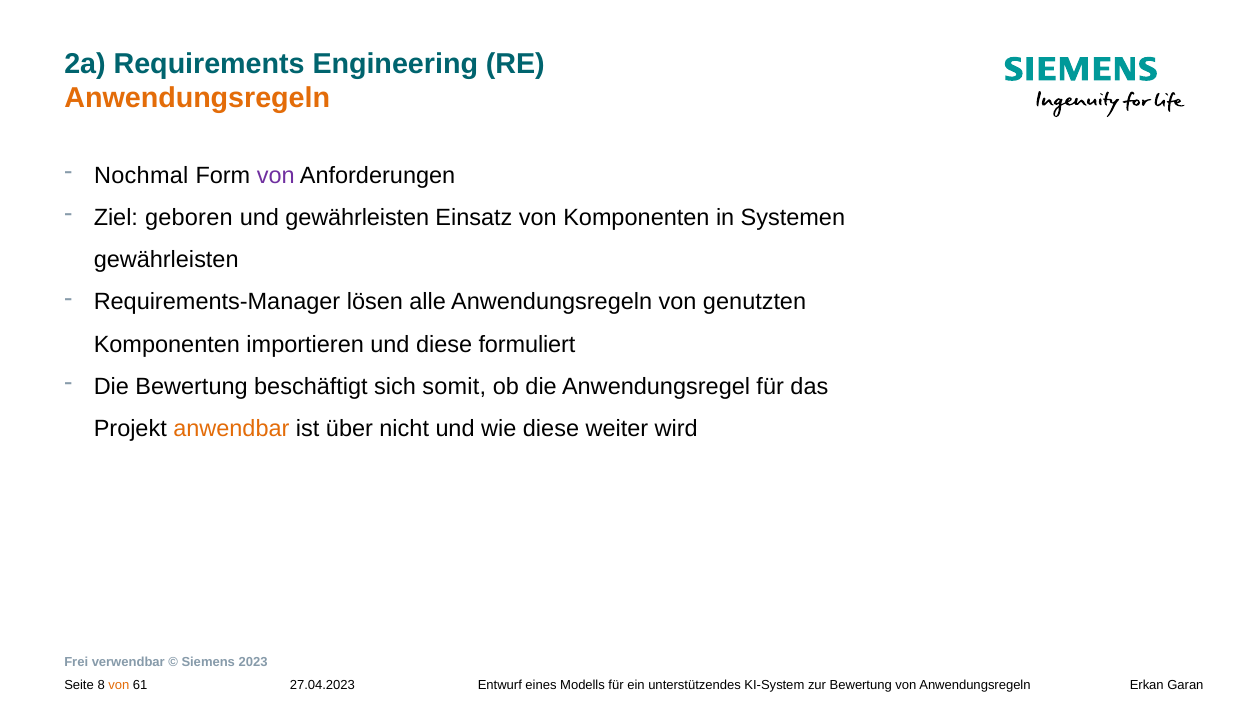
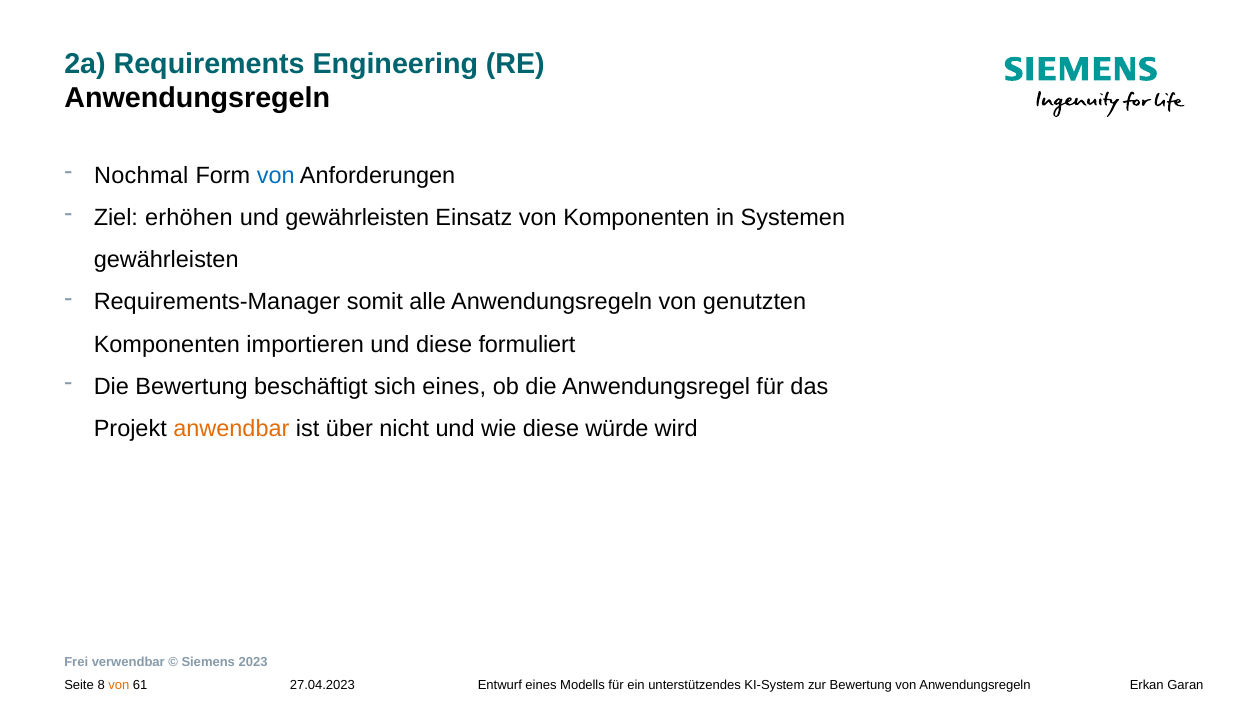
Anwendungsregeln colour: orange -> black (197, 98)
von colour: purple -> blue (276, 175)
geboren: geboren -> erhöhen (189, 218)
lösen: lösen -> somit (375, 302)
sich somit: somit -> eines (454, 387)
weiter: weiter -> würde (617, 429)
